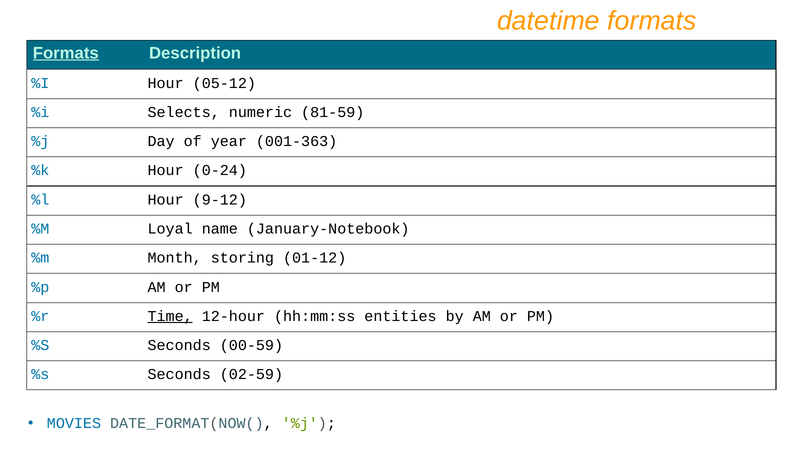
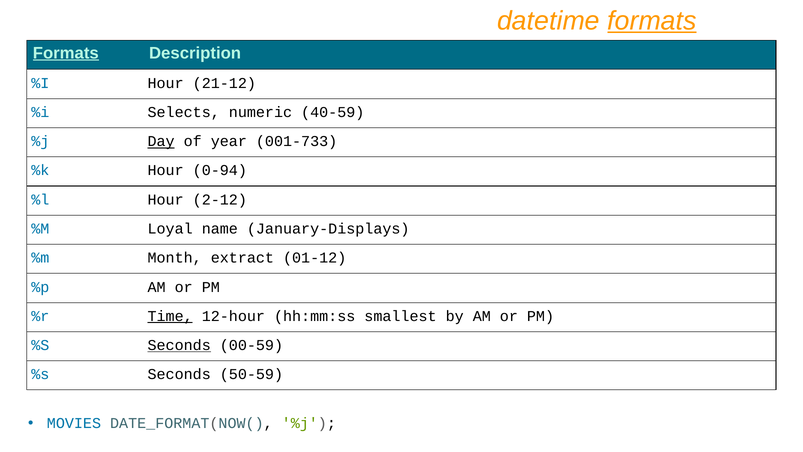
formats underline: none -> present (652, 21)
05-12: 05-12 -> 21-12 (224, 83)
81-59: 81-59 -> 40-59 (333, 112)
Day underline: none -> present (161, 141)
001-363: 001-363 -> 001-733 (297, 141)
0-24: 0-24 -> 0-94 (220, 170)
9-12: 9-12 -> 2-12 (220, 199)
January-Notebook: January-Notebook -> January-Displays (328, 229)
storing: storing -> extract (242, 258)
entities: entities -> smallest (400, 316)
Seconds underline: none -> present (179, 345)
02-59: 02-59 -> 50-59 (251, 374)
